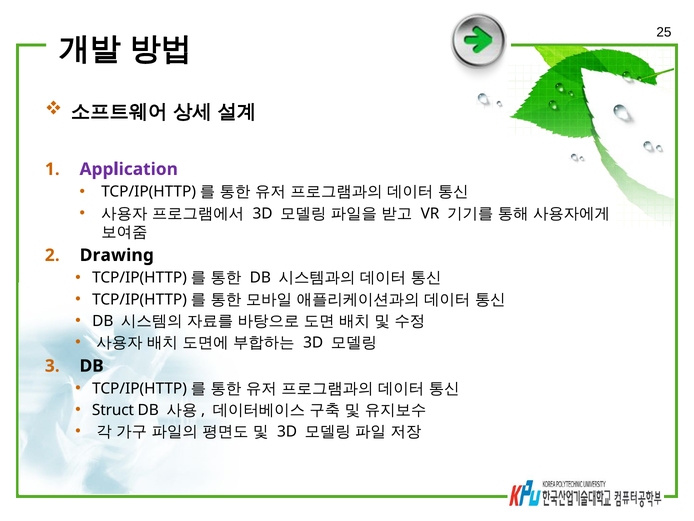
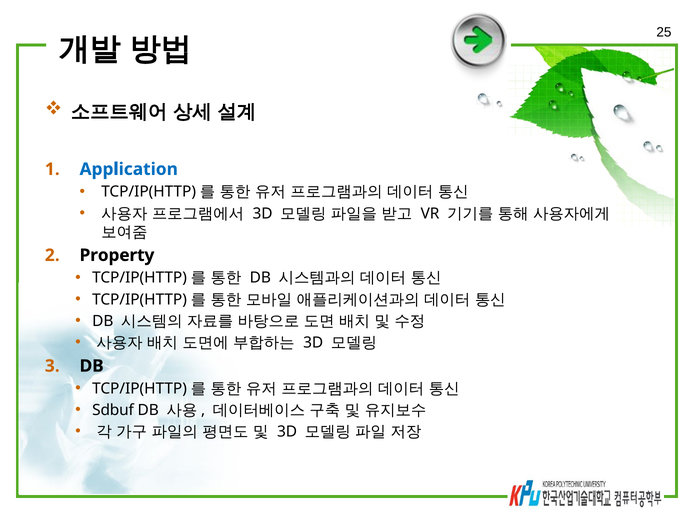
Application colour: purple -> blue (129, 169)
Drawing: Drawing -> Property (117, 255)
Struct: Struct -> Sdbuf (113, 410)
